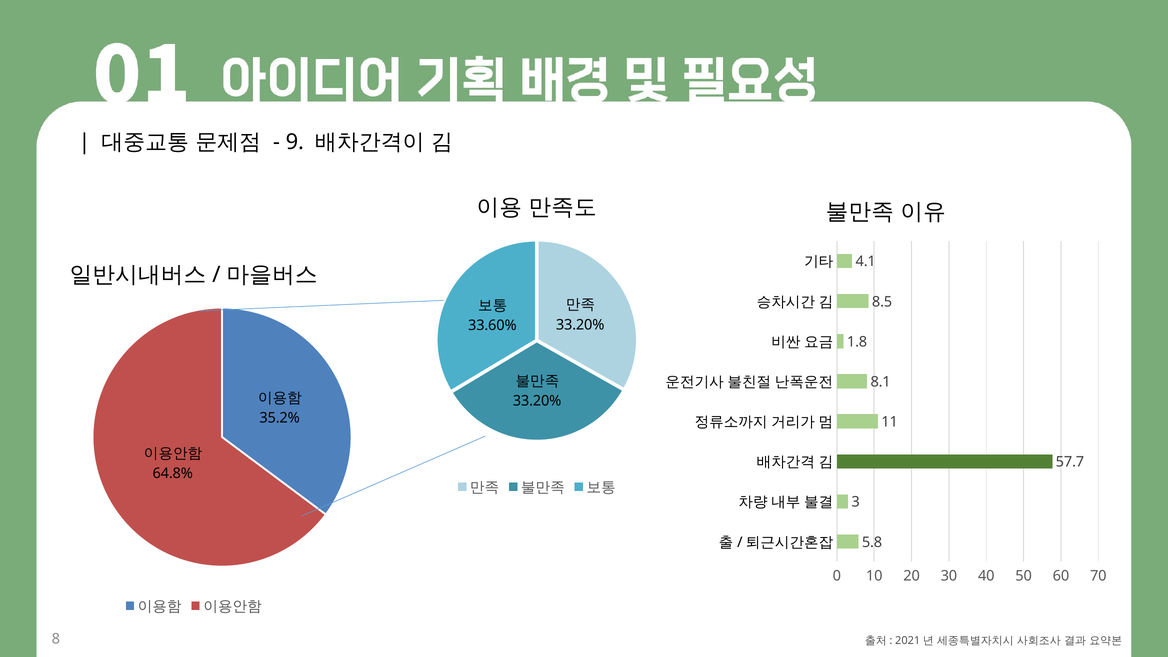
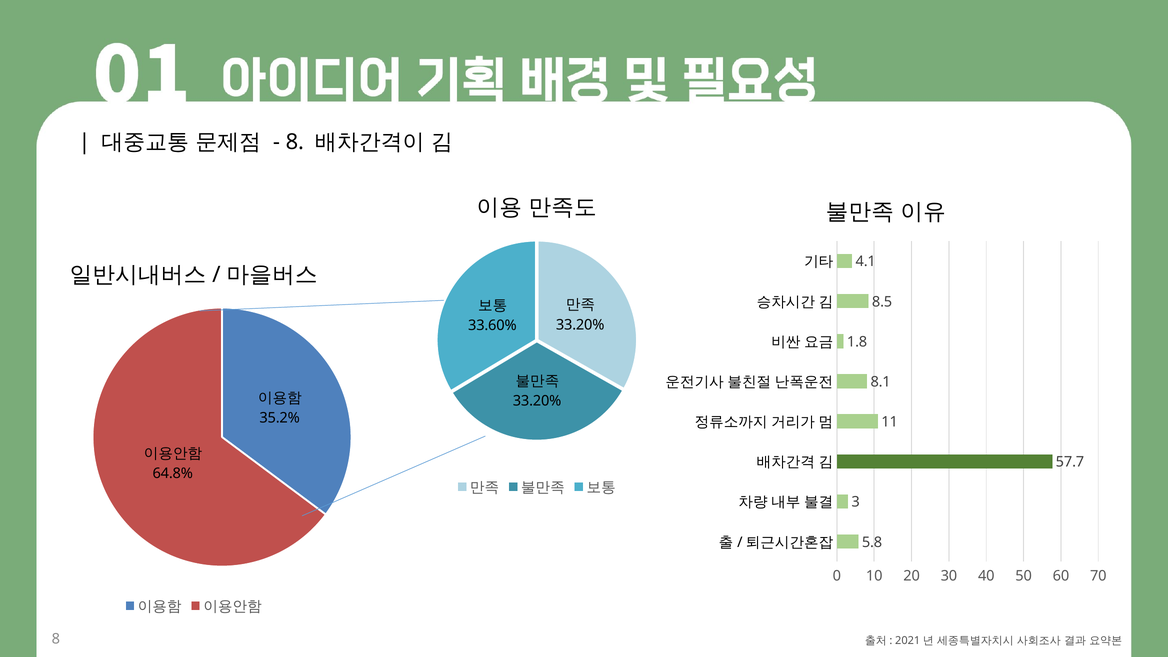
9: 9 -> 8 (295, 142)
